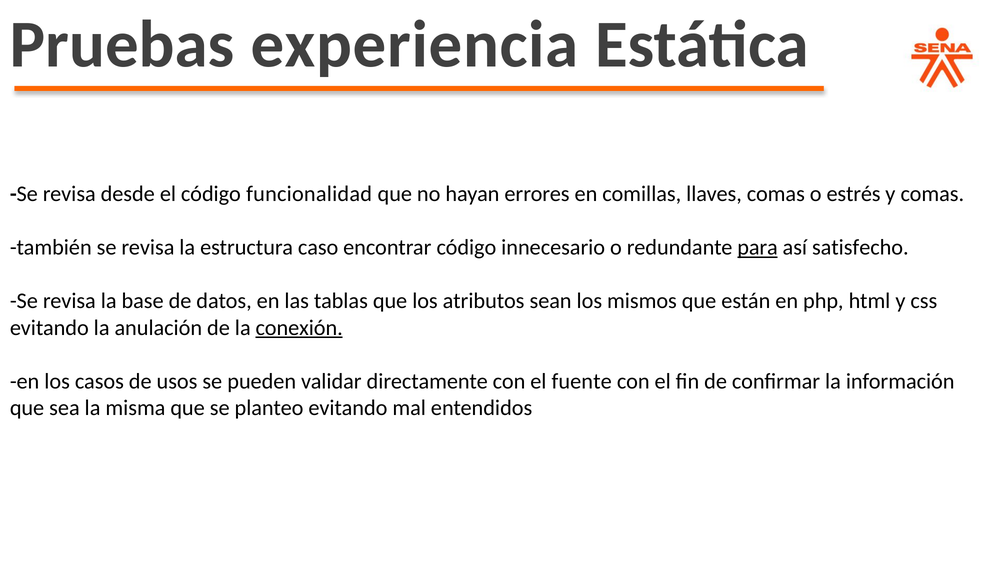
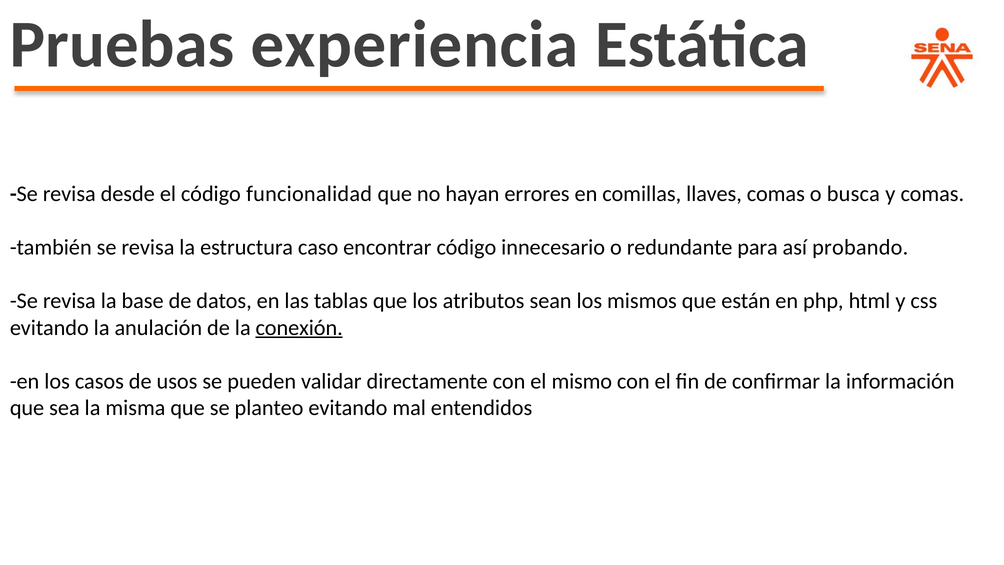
estrés: estrés -> busca (853, 194)
para underline: present -> none (758, 247)
satisfecho: satisfecho -> probando (860, 247)
fuente: fuente -> mismo (582, 381)
